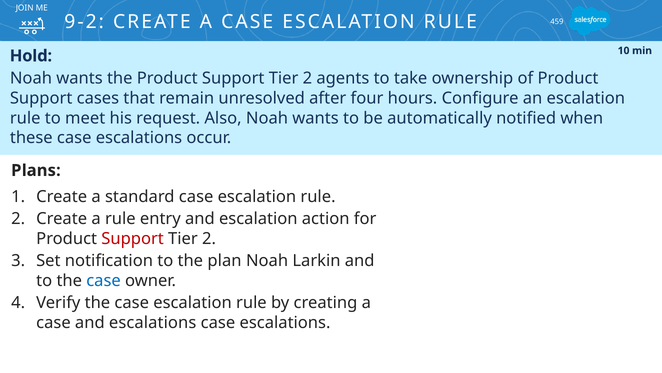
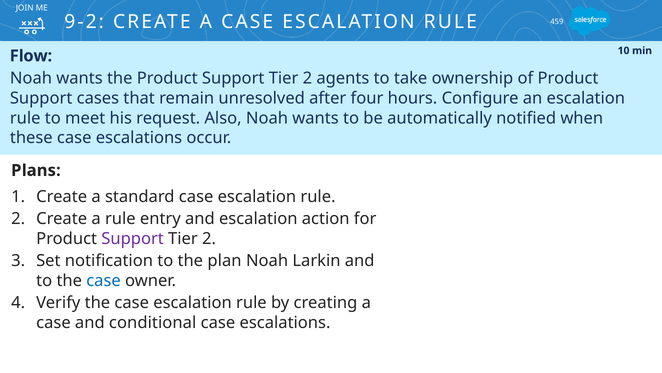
Hold: Hold -> Flow (31, 56)
Support colour: red -> purple (133, 238)
and escalations: escalations -> conditional (153, 322)
